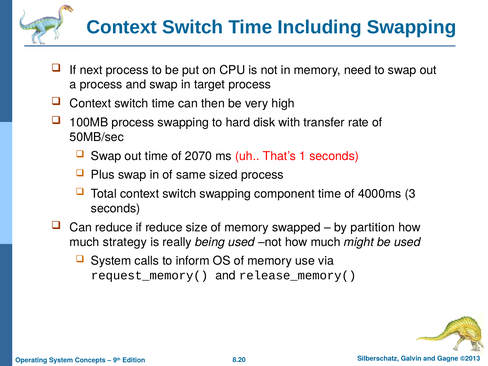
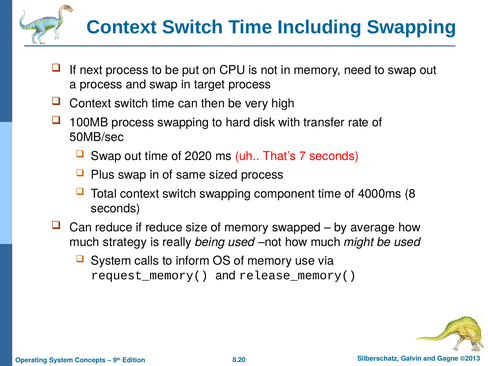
2070: 2070 -> 2020 (198, 156)
1: 1 -> 7 (303, 156)
3: 3 -> 8 (410, 194)
partition: partition -> average (373, 227)
